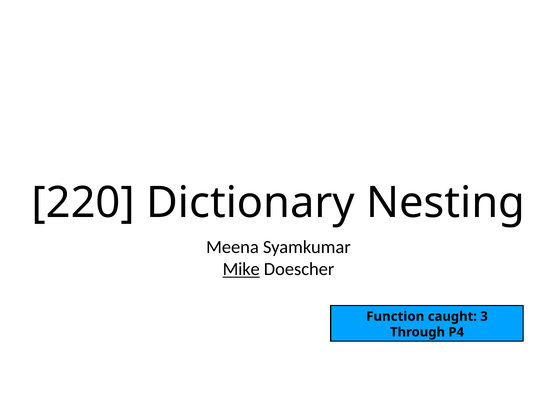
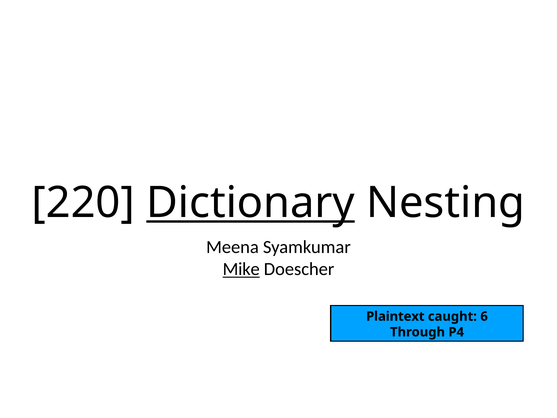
Dictionary underline: none -> present (250, 203)
Function: Function -> Plaintext (395, 316)
3: 3 -> 6 (484, 316)
